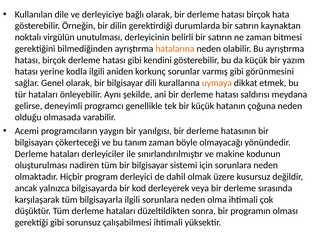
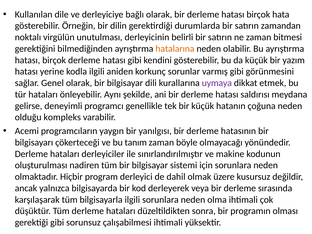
kaynaktan: kaynaktan -> zamandan (281, 26)
uymaya colour: orange -> purple (217, 83)
olmasada: olmasada -> kompleks (62, 117)
